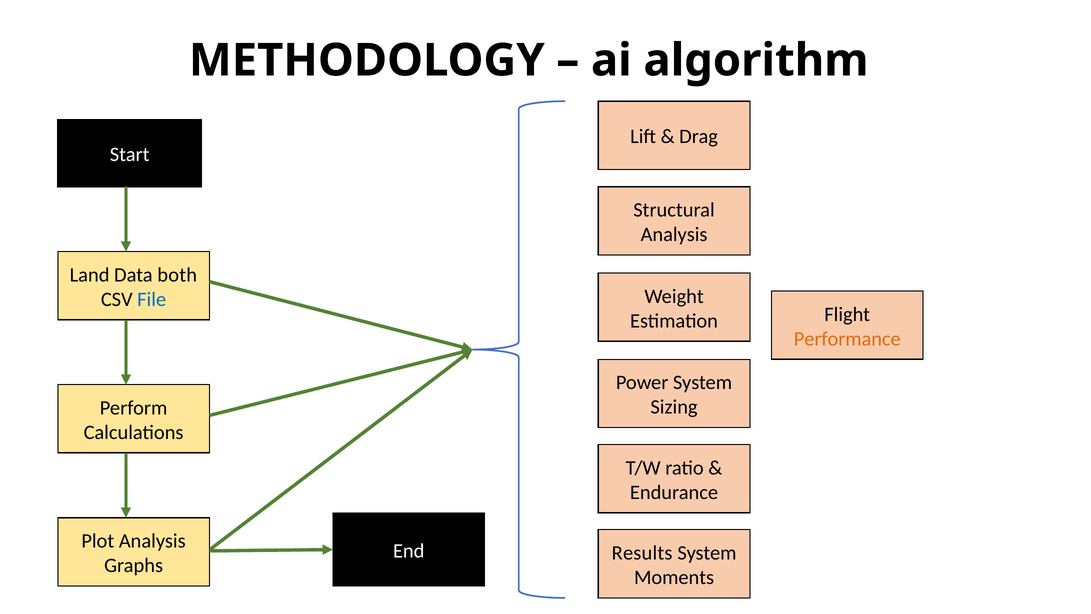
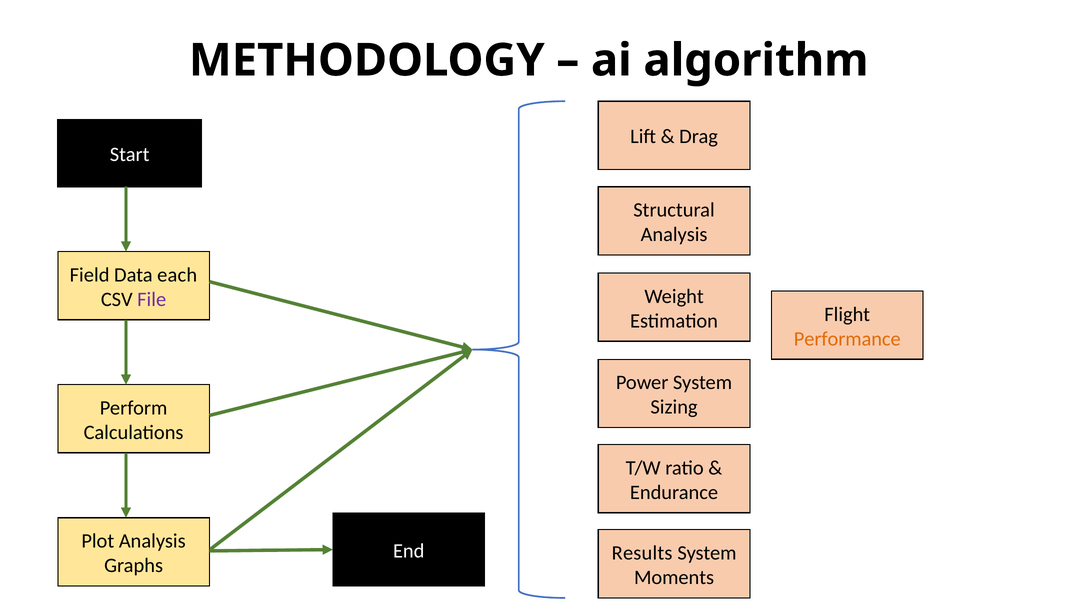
Land: Land -> Field (90, 275)
both: both -> each (177, 275)
File colour: blue -> purple (152, 299)
